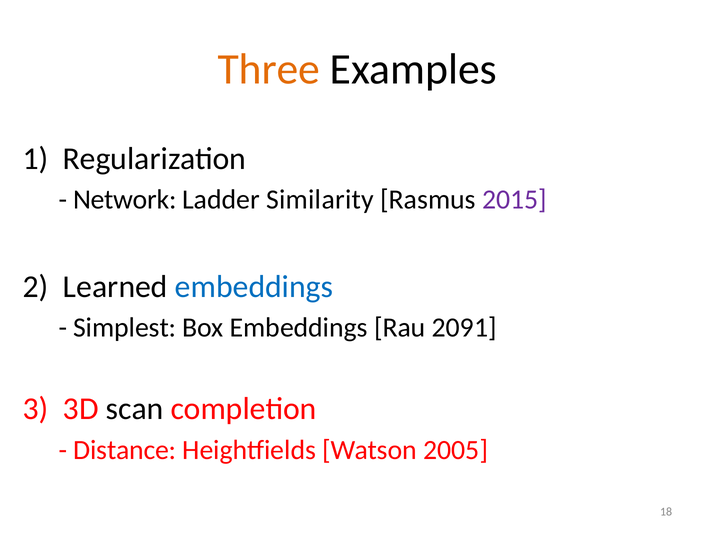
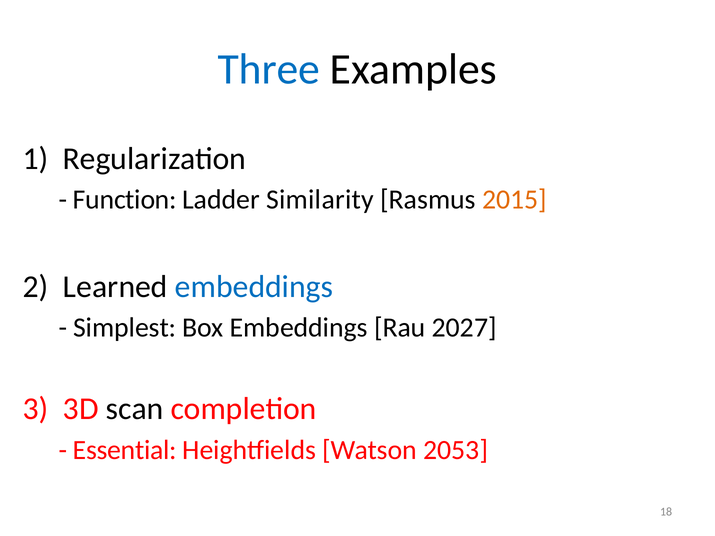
Three colour: orange -> blue (269, 69)
Network: Network -> Function (125, 200)
2015 colour: purple -> orange (514, 200)
2091: 2091 -> 2027 (464, 328)
Distance: Distance -> Essential (125, 450)
2005: 2005 -> 2053 (456, 450)
